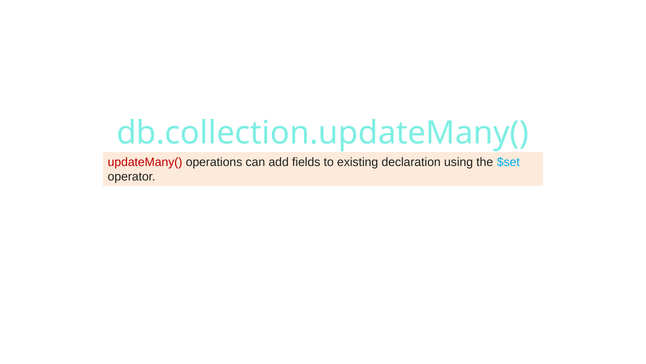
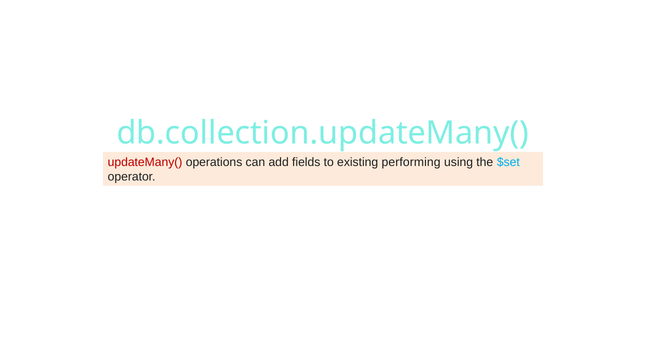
declaration: declaration -> performing (411, 162)
